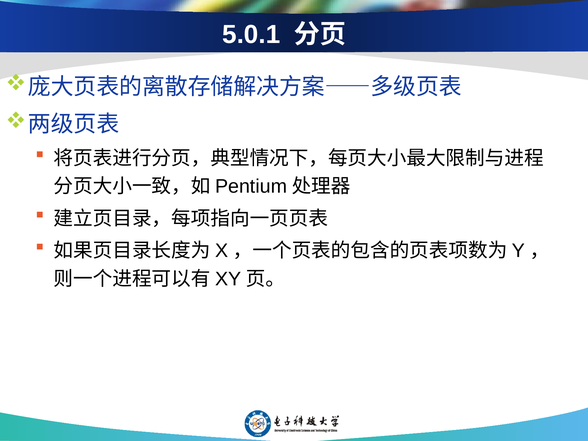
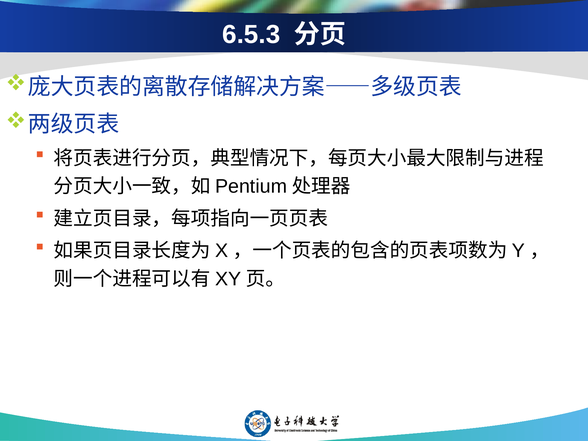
5.0.1: 5.0.1 -> 6.5.3 (251, 35)
